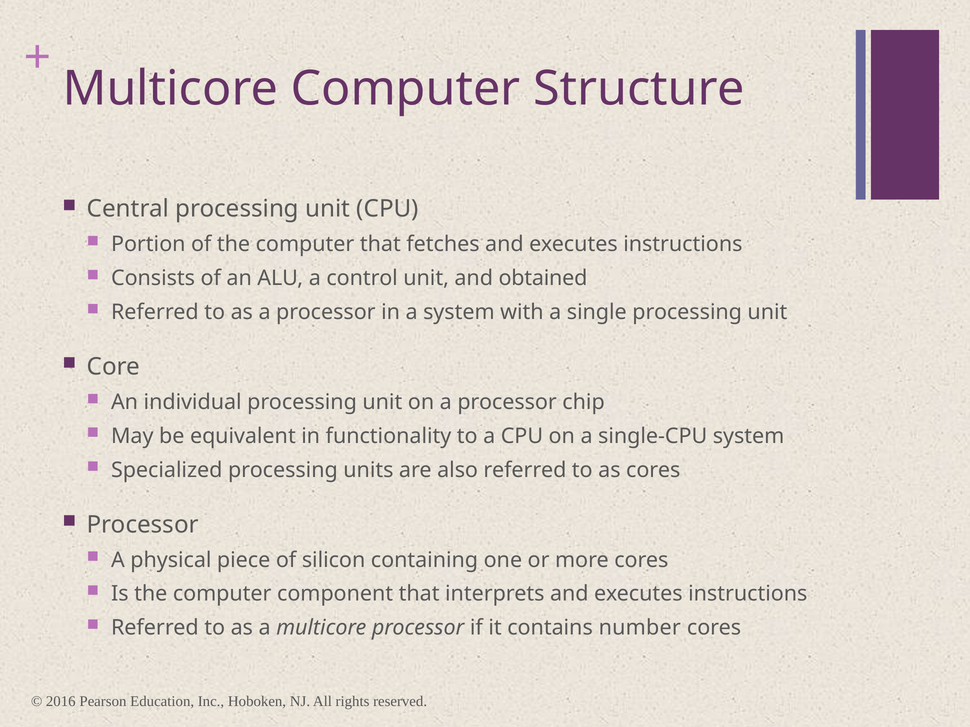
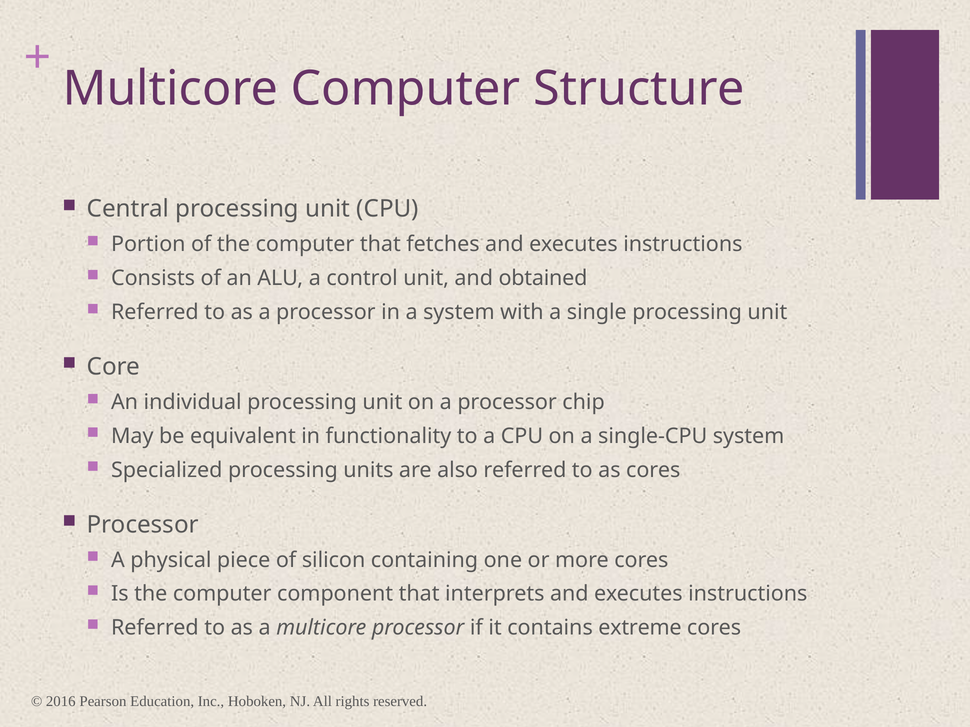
number: number -> extreme (640, 628)
